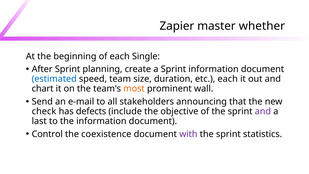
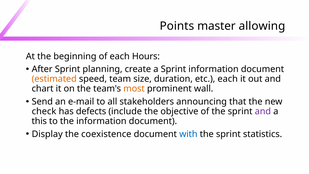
Zapier: Zapier -> Points (177, 26)
whether: whether -> allowing (262, 26)
Single: Single -> Hours (146, 56)
estimated colour: blue -> orange (54, 79)
last: last -> this (39, 121)
Control: Control -> Display (47, 134)
with colour: purple -> blue (188, 134)
